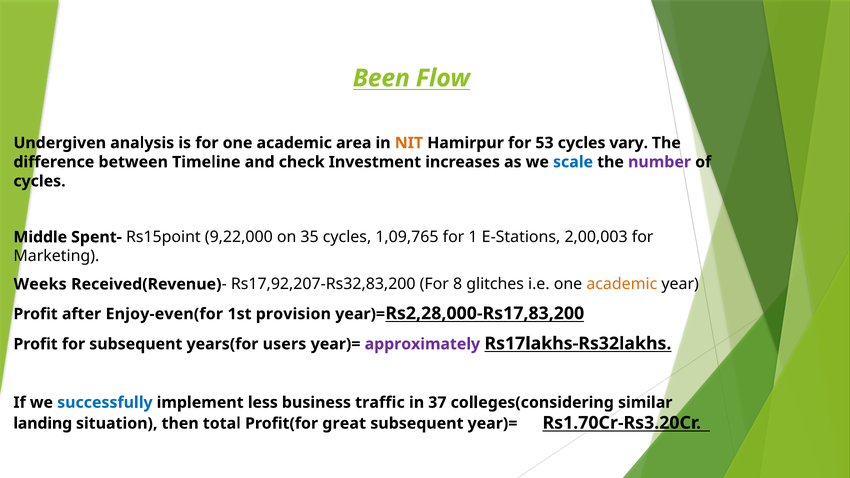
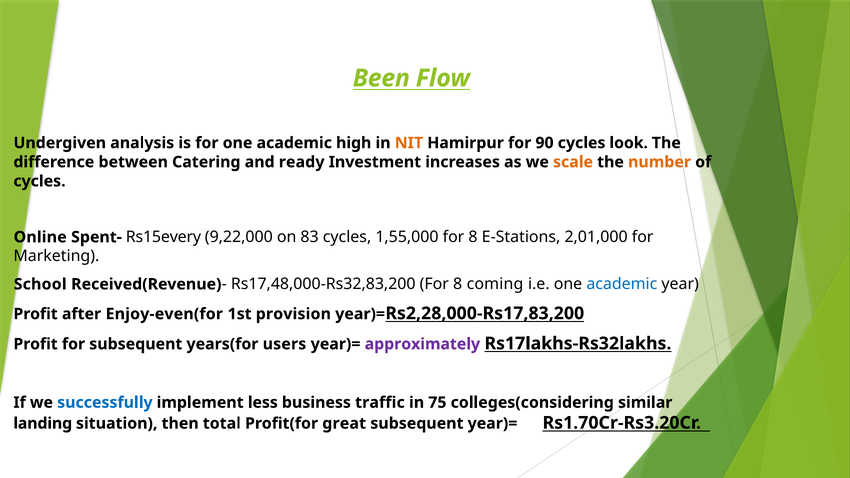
area: area -> high (354, 143)
53: 53 -> 90 (545, 143)
vary: vary -> look (629, 143)
Timeline: Timeline -> Catering (206, 162)
check: check -> ready (302, 162)
scale colour: blue -> orange (573, 162)
number colour: purple -> orange (660, 162)
Middle: Middle -> Online (40, 237)
Rs15point: Rs15point -> Rs15every (163, 237)
35: 35 -> 83 (310, 237)
1,09,765: 1,09,765 -> 1,55,000 (407, 237)
1: 1 -> 8 (473, 237)
2,00,003: 2,00,003 -> 2,01,000 (596, 237)
Weeks: Weeks -> School (40, 284)
Rs17,92,207-Rs32,83,200: Rs17,92,207-Rs32,83,200 -> Rs17,48,000-Rs32,83,200 (323, 284)
glitches: glitches -> coming (495, 284)
academic colour: orange -> blue (622, 284)
37: 37 -> 75 (437, 403)
